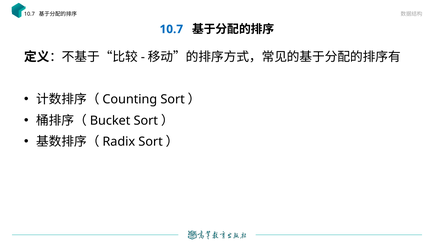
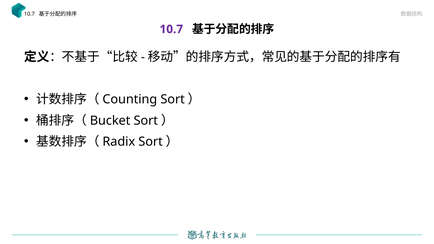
10.7 colour: blue -> purple (171, 29)
